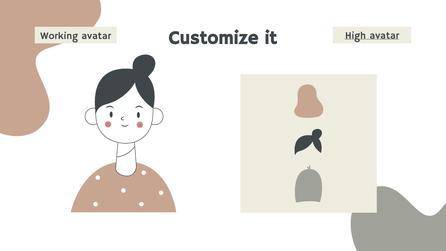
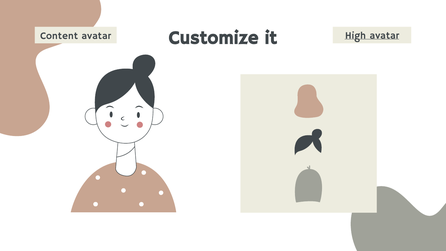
Working: Working -> Content (59, 36)
